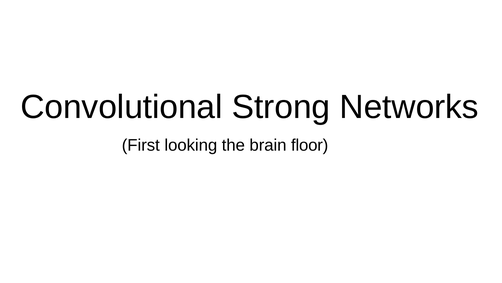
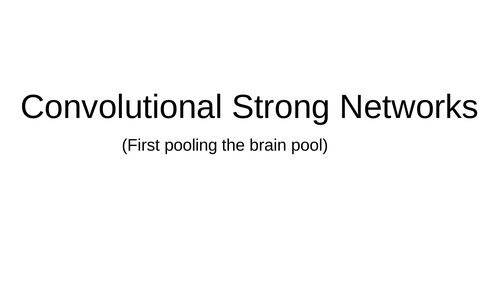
looking: looking -> pooling (191, 145)
floor: floor -> pool (310, 145)
